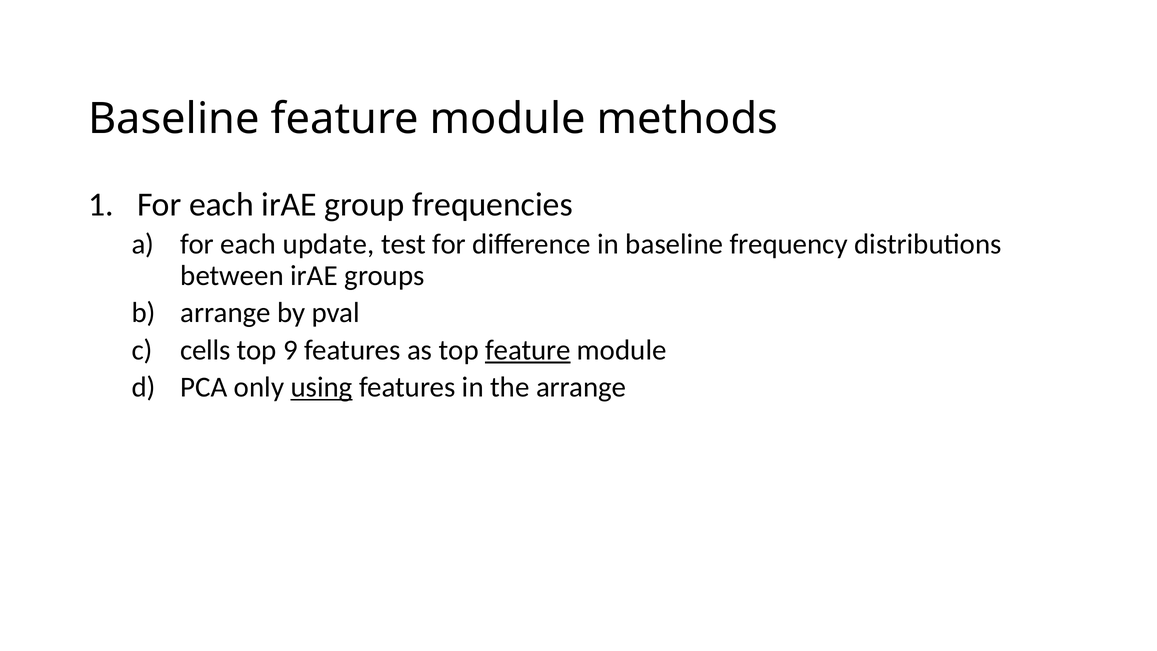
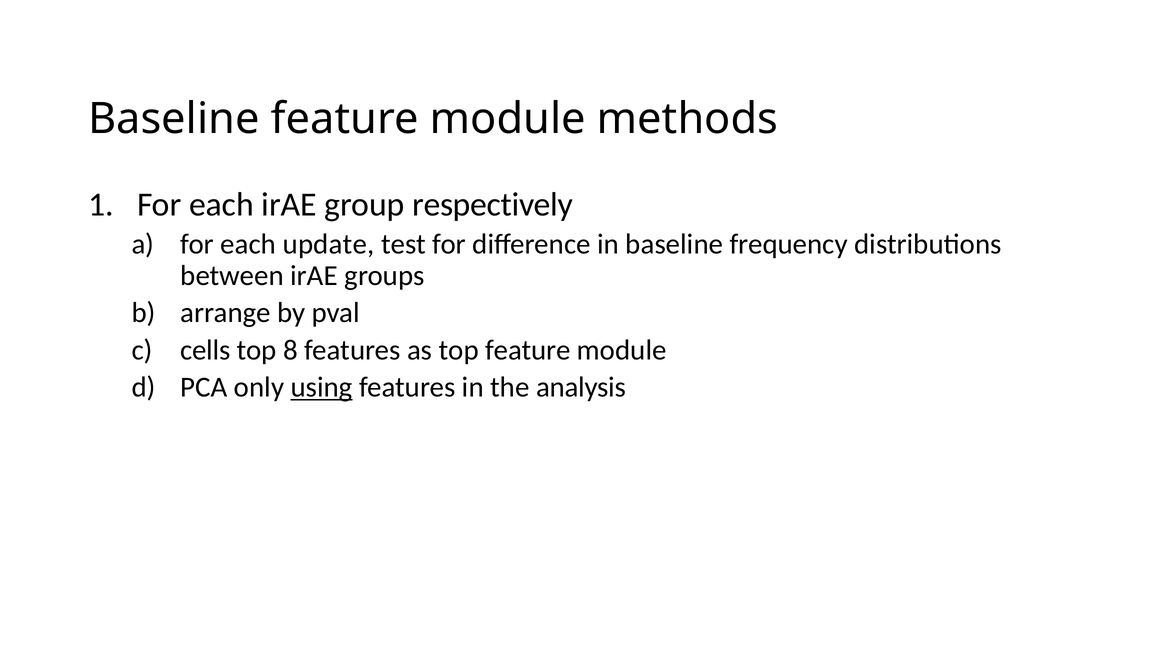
frequencies: frequencies -> respectively (493, 204)
9: 9 -> 8 (290, 350)
feature underline: present -> none (528, 350)
the arrange: arrange -> analysis (581, 387)
